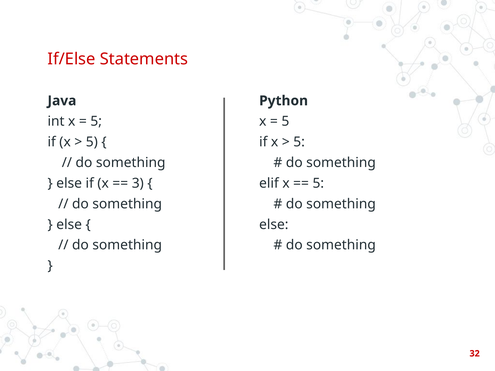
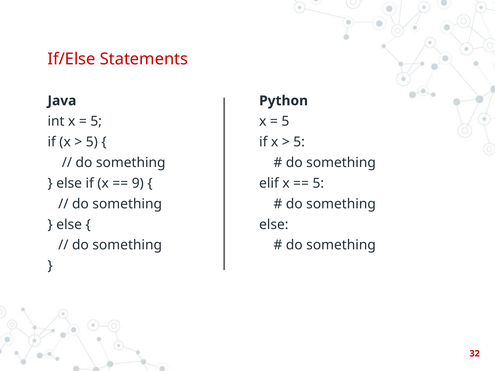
3: 3 -> 9 (138, 183)
